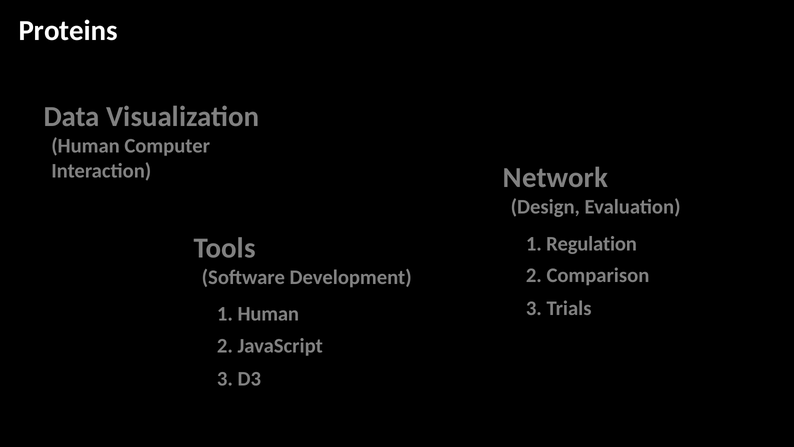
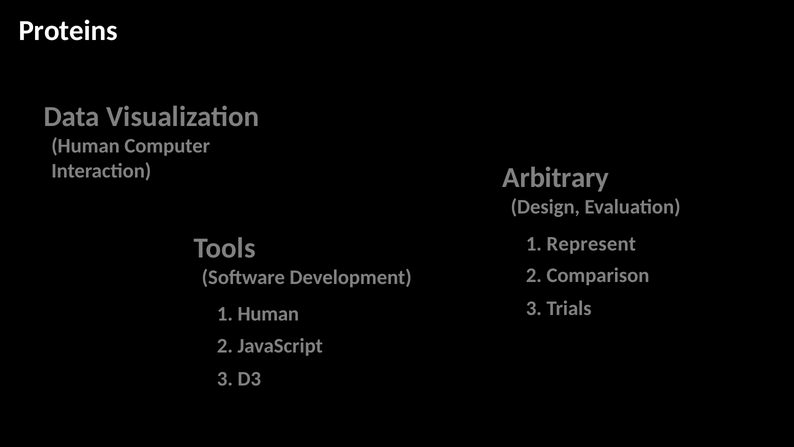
Network: Network -> Arbitrary (556, 178)
Regulation: Regulation -> Represent (591, 244)
